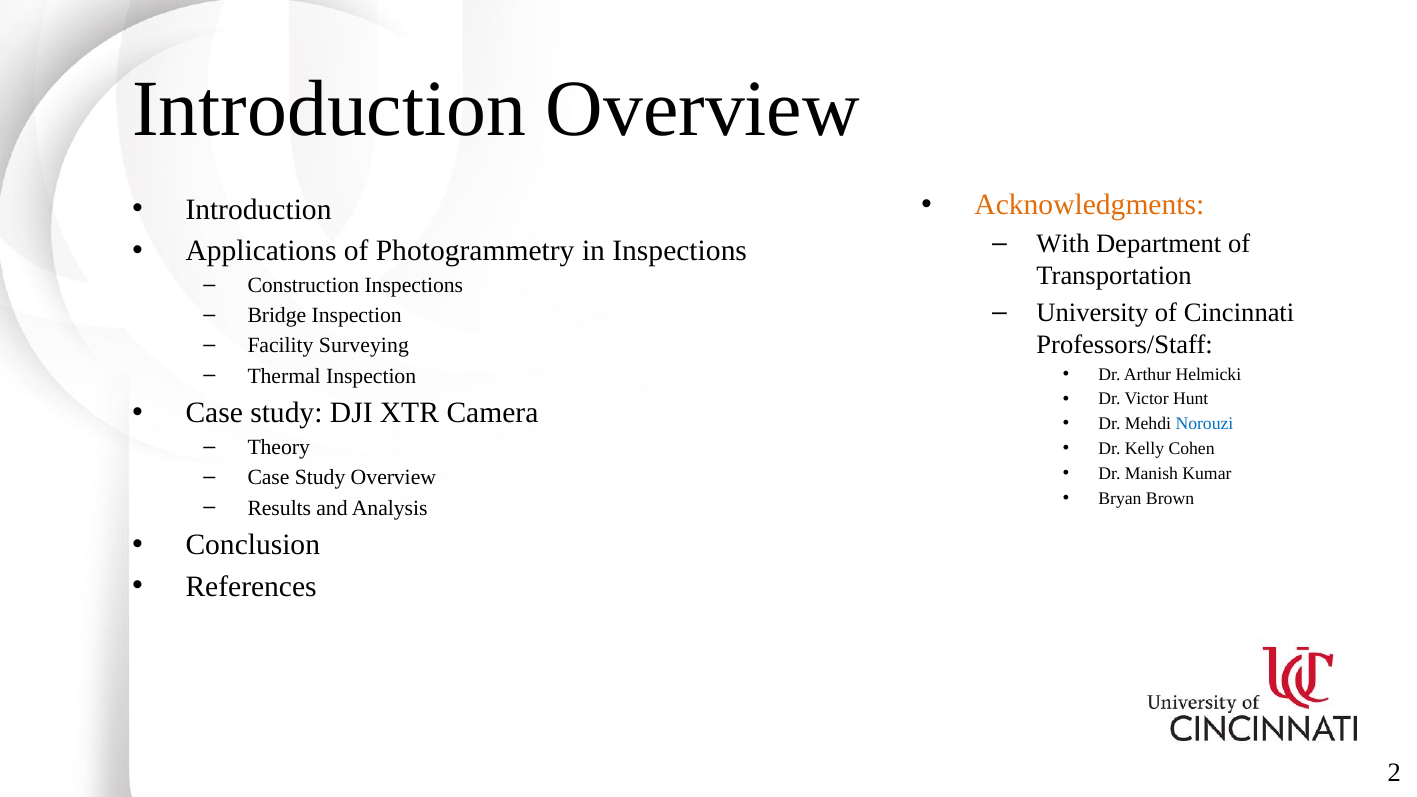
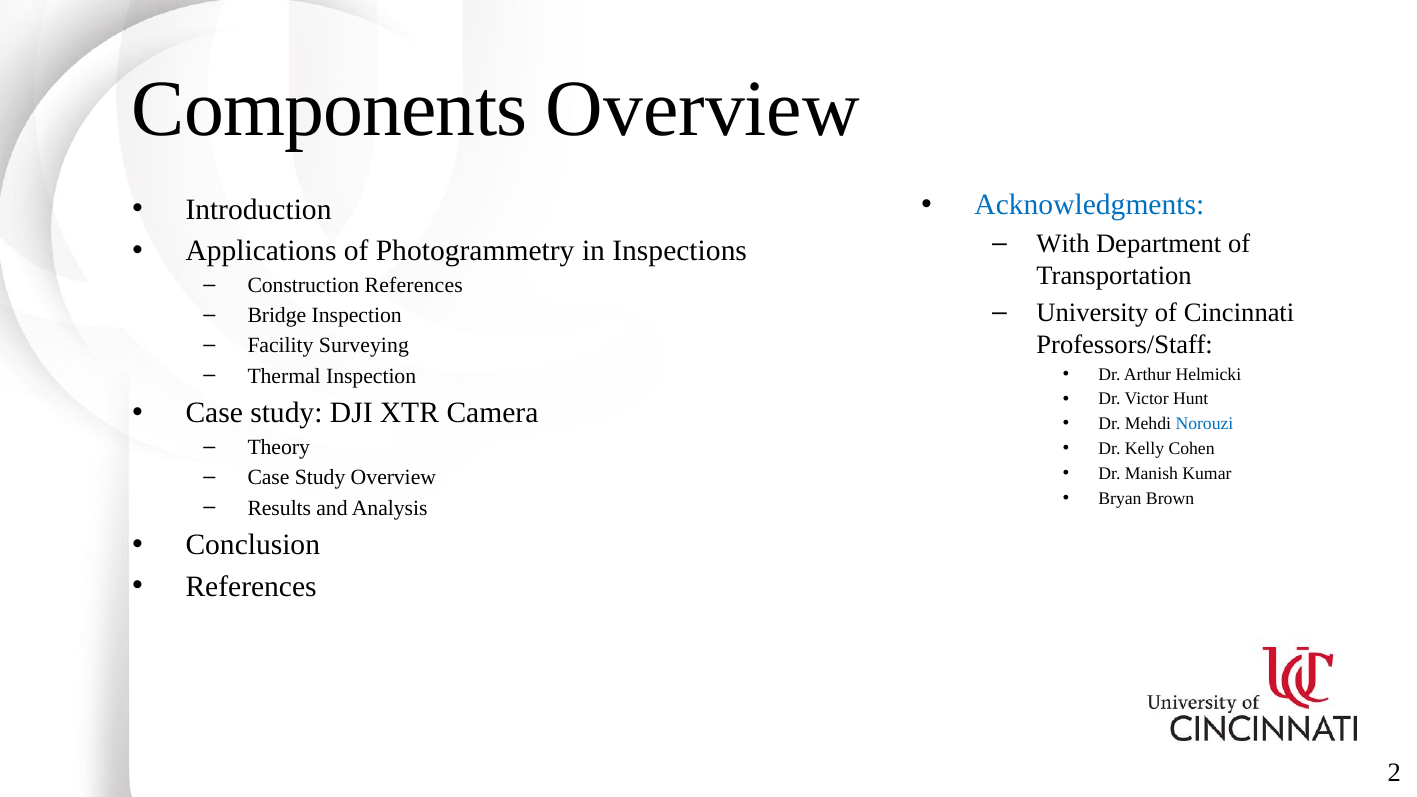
Introduction: Introduction -> Components (330, 109)
Acknowledgments colour: orange -> blue (1089, 205)
Construction Inspections: Inspections -> References (414, 285)
